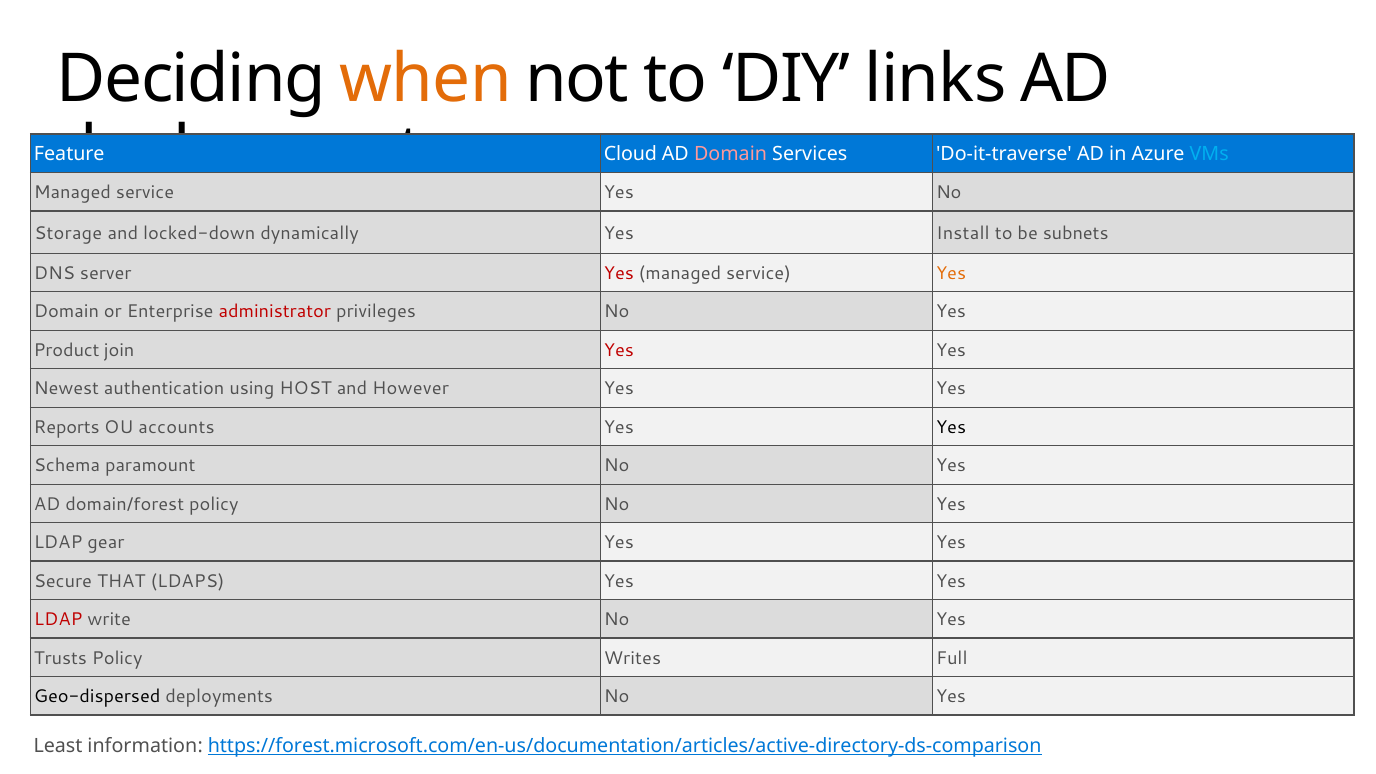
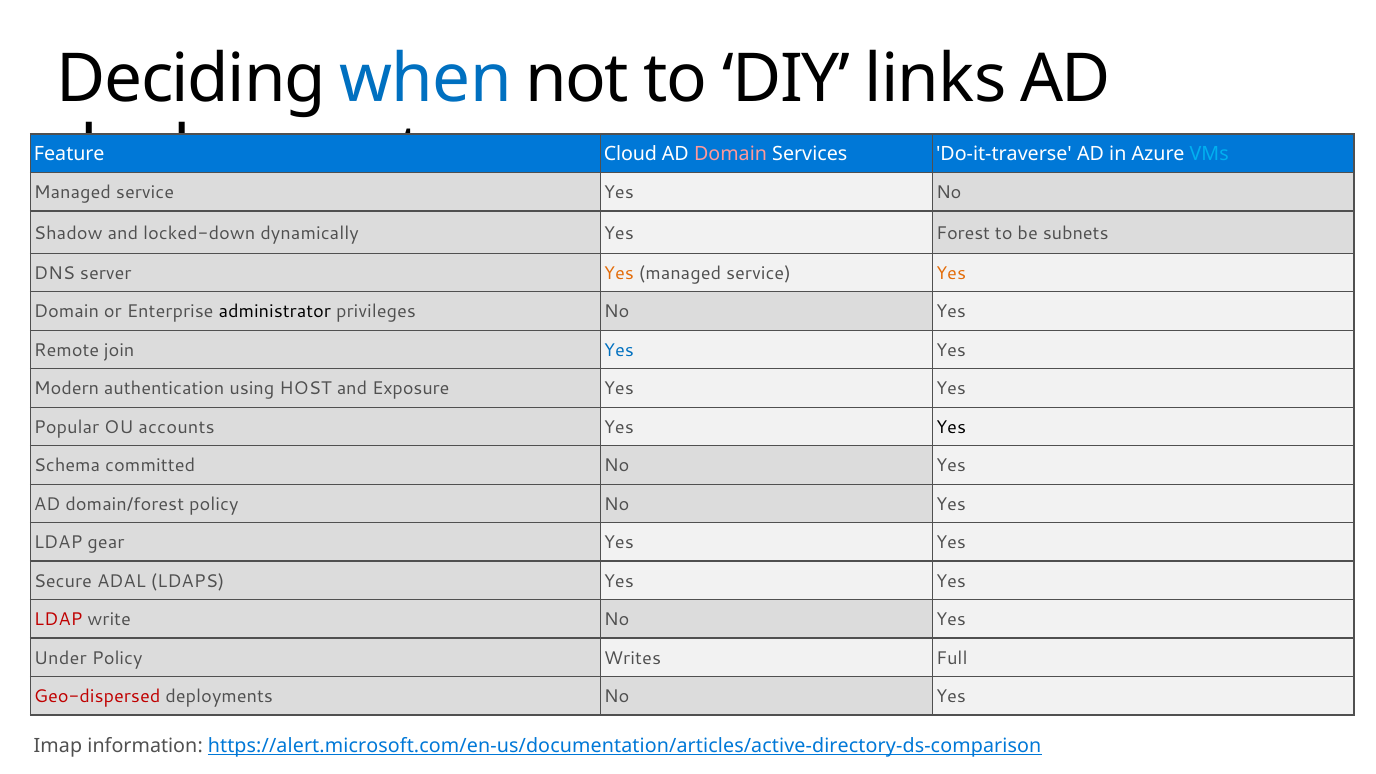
when colour: orange -> blue (426, 79)
Storage: Storage -> Shadow (68, 233)
Install: Install -> Forest (963, 233)
Yes colour: red -> orange (619, 273)
administrator colour: red -> black (275, 312)
Product: Product -> Remote (67, 350)
Yes colour: red -> blue (619, 350)
Newest: Newest -> Modern (67, 389)
However: However -> Exposure (411, 389)
Reports: Reports -> Popular (67, 427)
paramount: paramount -> committed (150, 466)
THAT: THAT -> ADAL (121, 581)
Trusts: Trusts -> Under (60, 658)
Geo-dispersed colour: black -> red (97, 697)
Least: Least -> Imap (58, 746)
https://forest.microsoft.com/en-us/documentation/articles/active-directory-ds-comparison: https://forest.microsoft.com/en-us/documentation/articles/active-directory-ds-comparison -> https://alert.microsoft.com/en-us/documentation/articles/active-directory-ds-comparison (625, 746)
